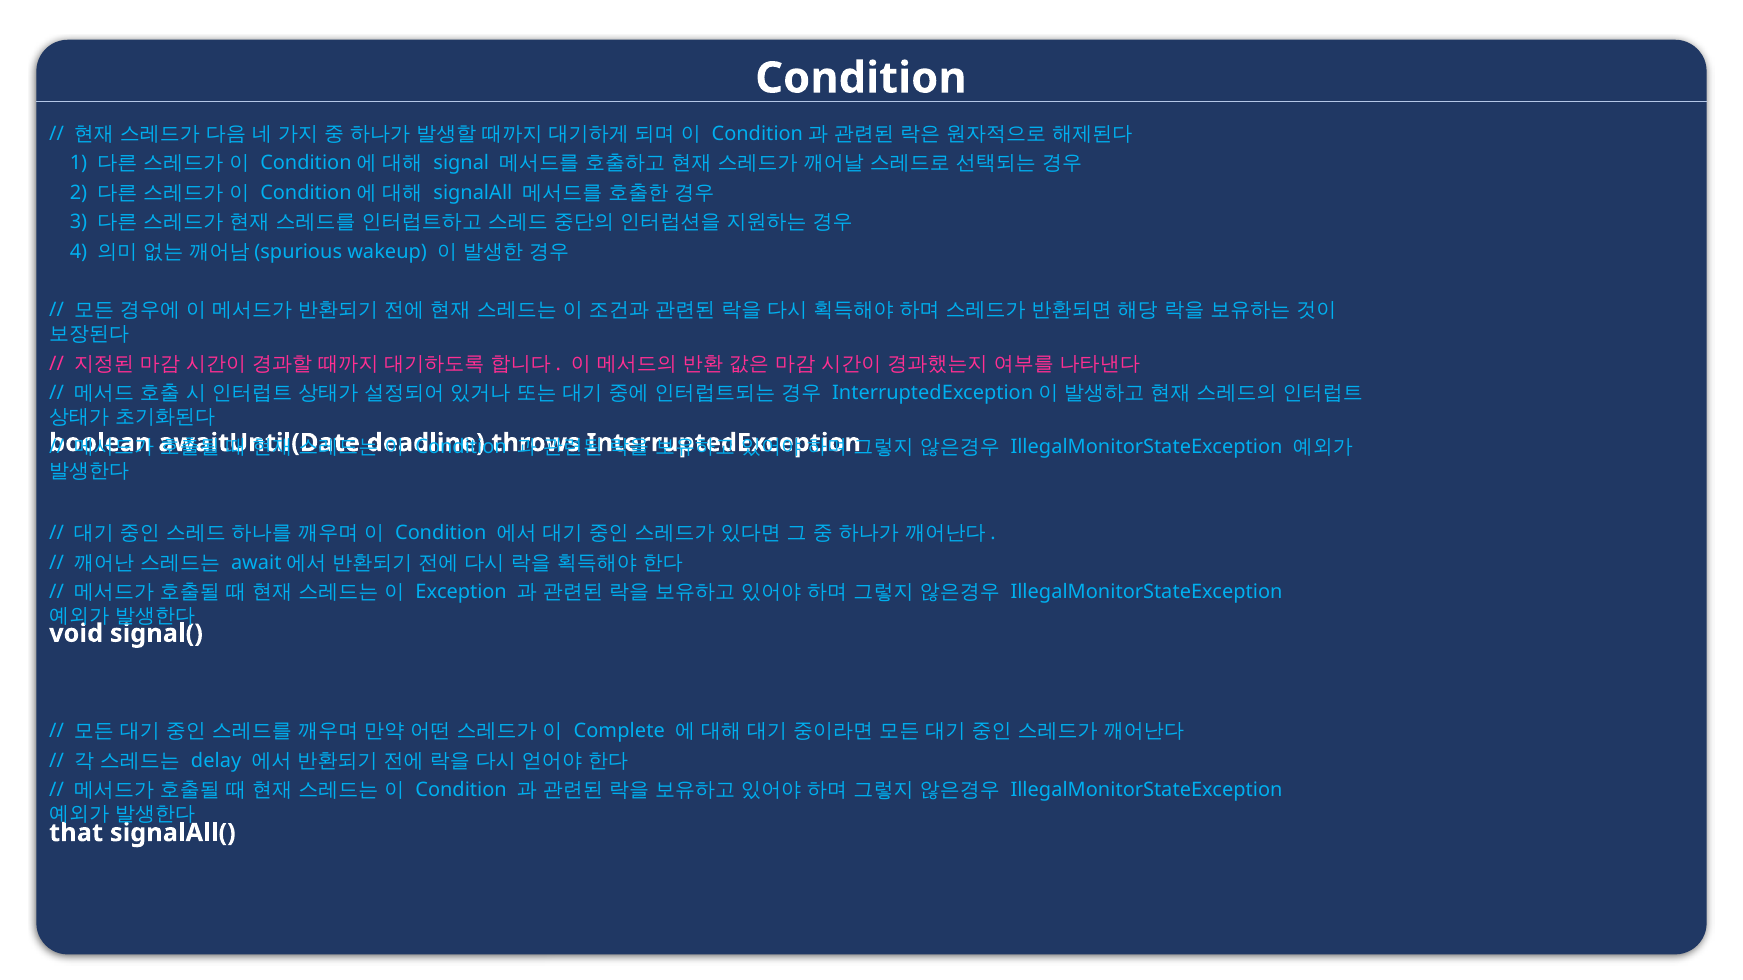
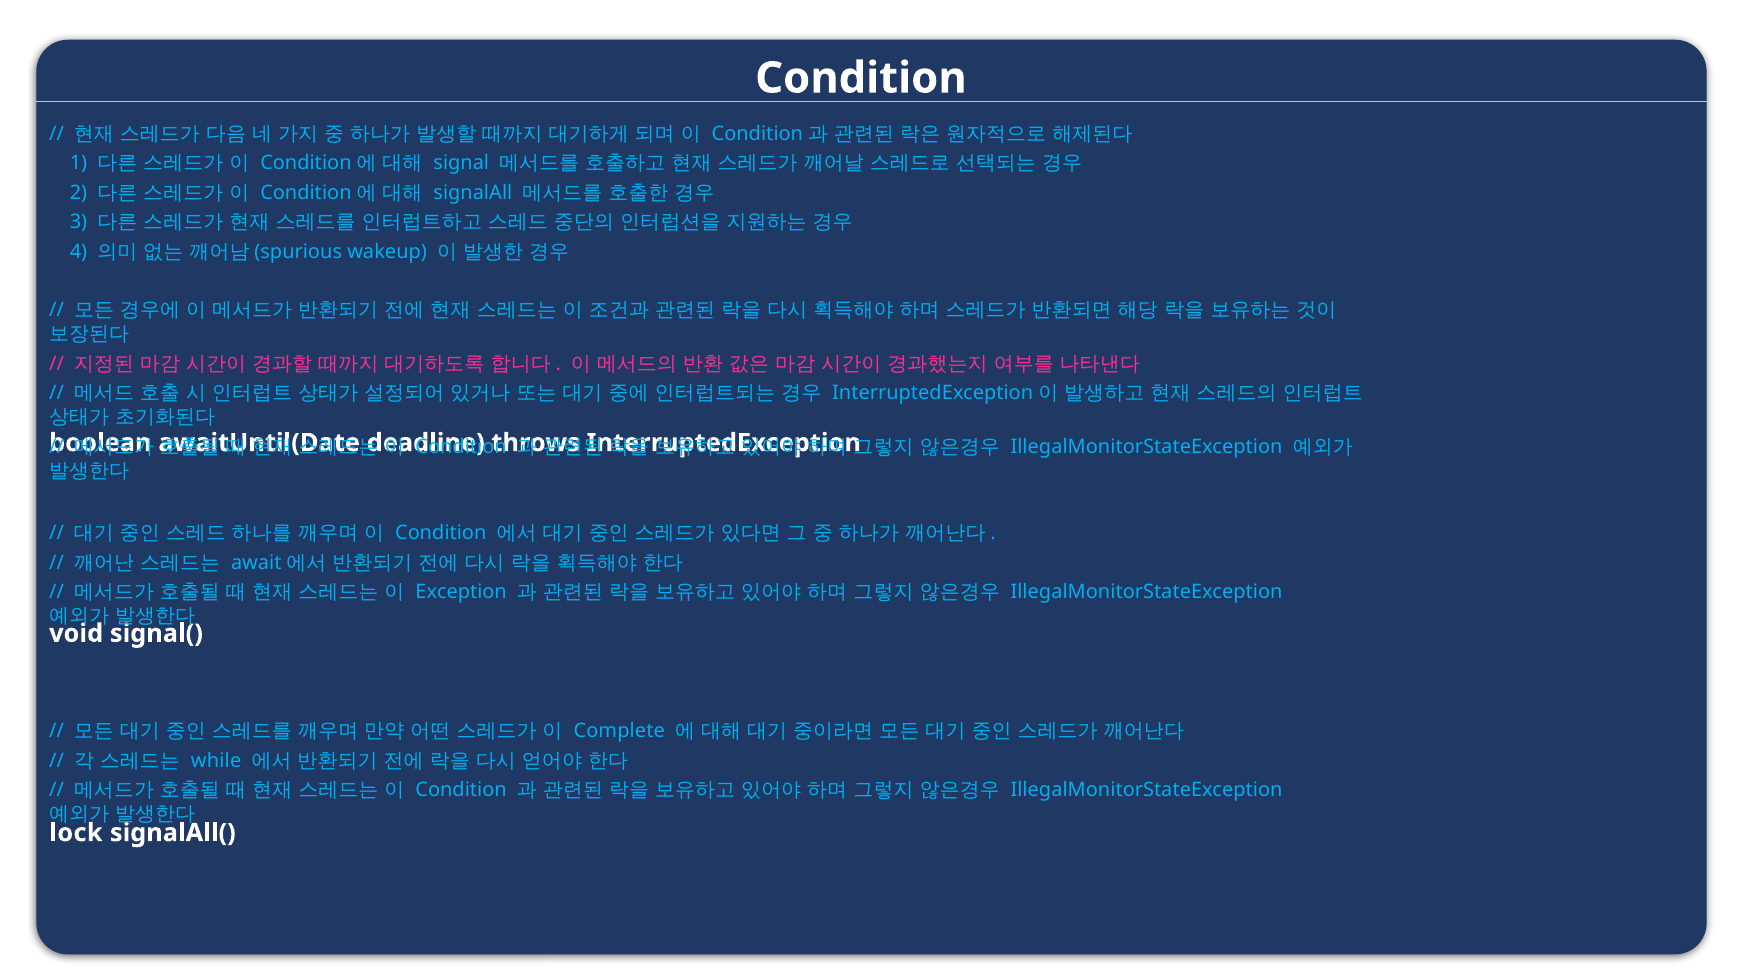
delay: delay -> while (216, 761)
that: that -> lock (76, 833)
